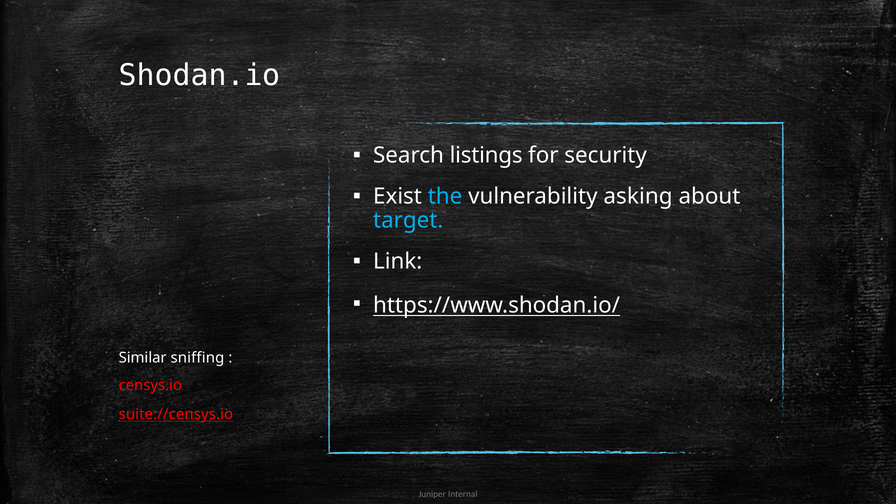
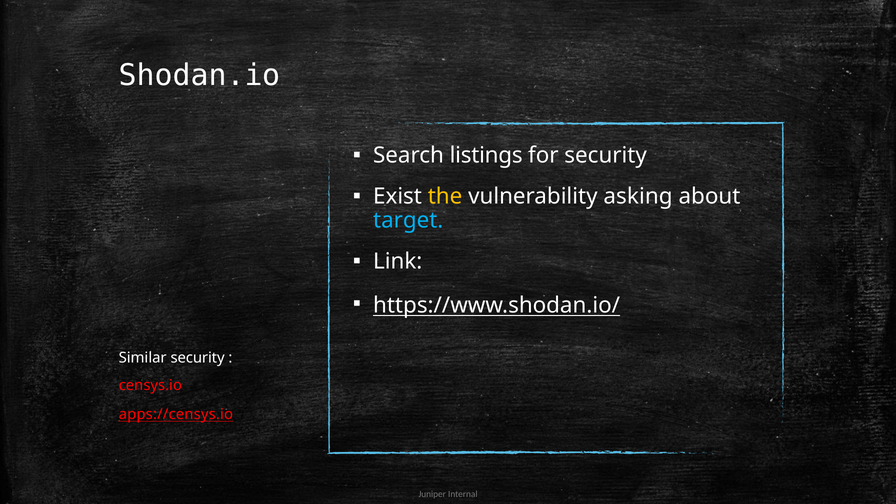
the colour: light blue -> yellow (445, 196)
Similar sniffing: sniffing -> security (198, 358)
suite://censys.io: suite://censys.io -> apps://censys.io (176, 414)
